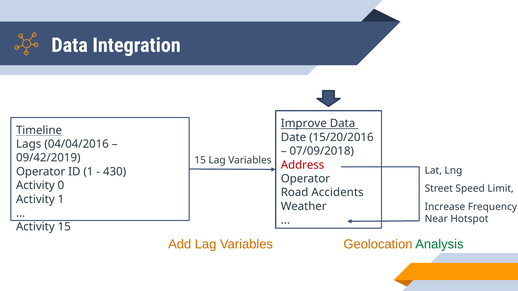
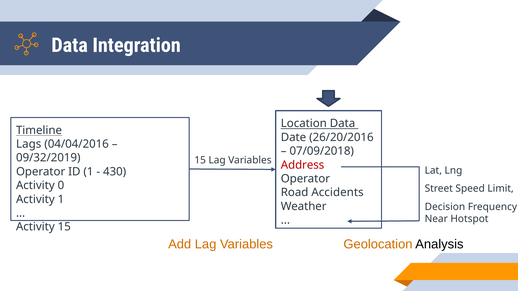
Improve: Improve -> Location (304, 124)
15/20/2016: 15/20/2016 -> 26/20/2016 (341, 137)
09/42/2019: 09/42/2019 -> 09/32/2019 (48, 158)
Increase: Increase -> Decision (445, 207)
Analysis colour: green -> black (439, 245)
